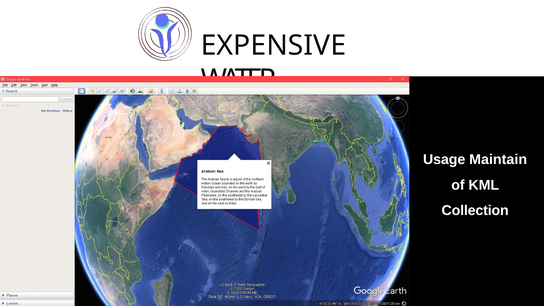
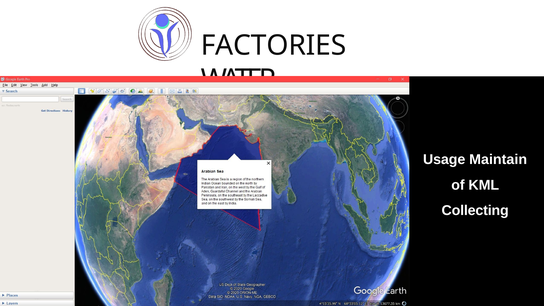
EXPENSIVE: EXPENSIVE -> FACTORIES (274, 46)
Collection: Collection -> Collecting (475, 211)
